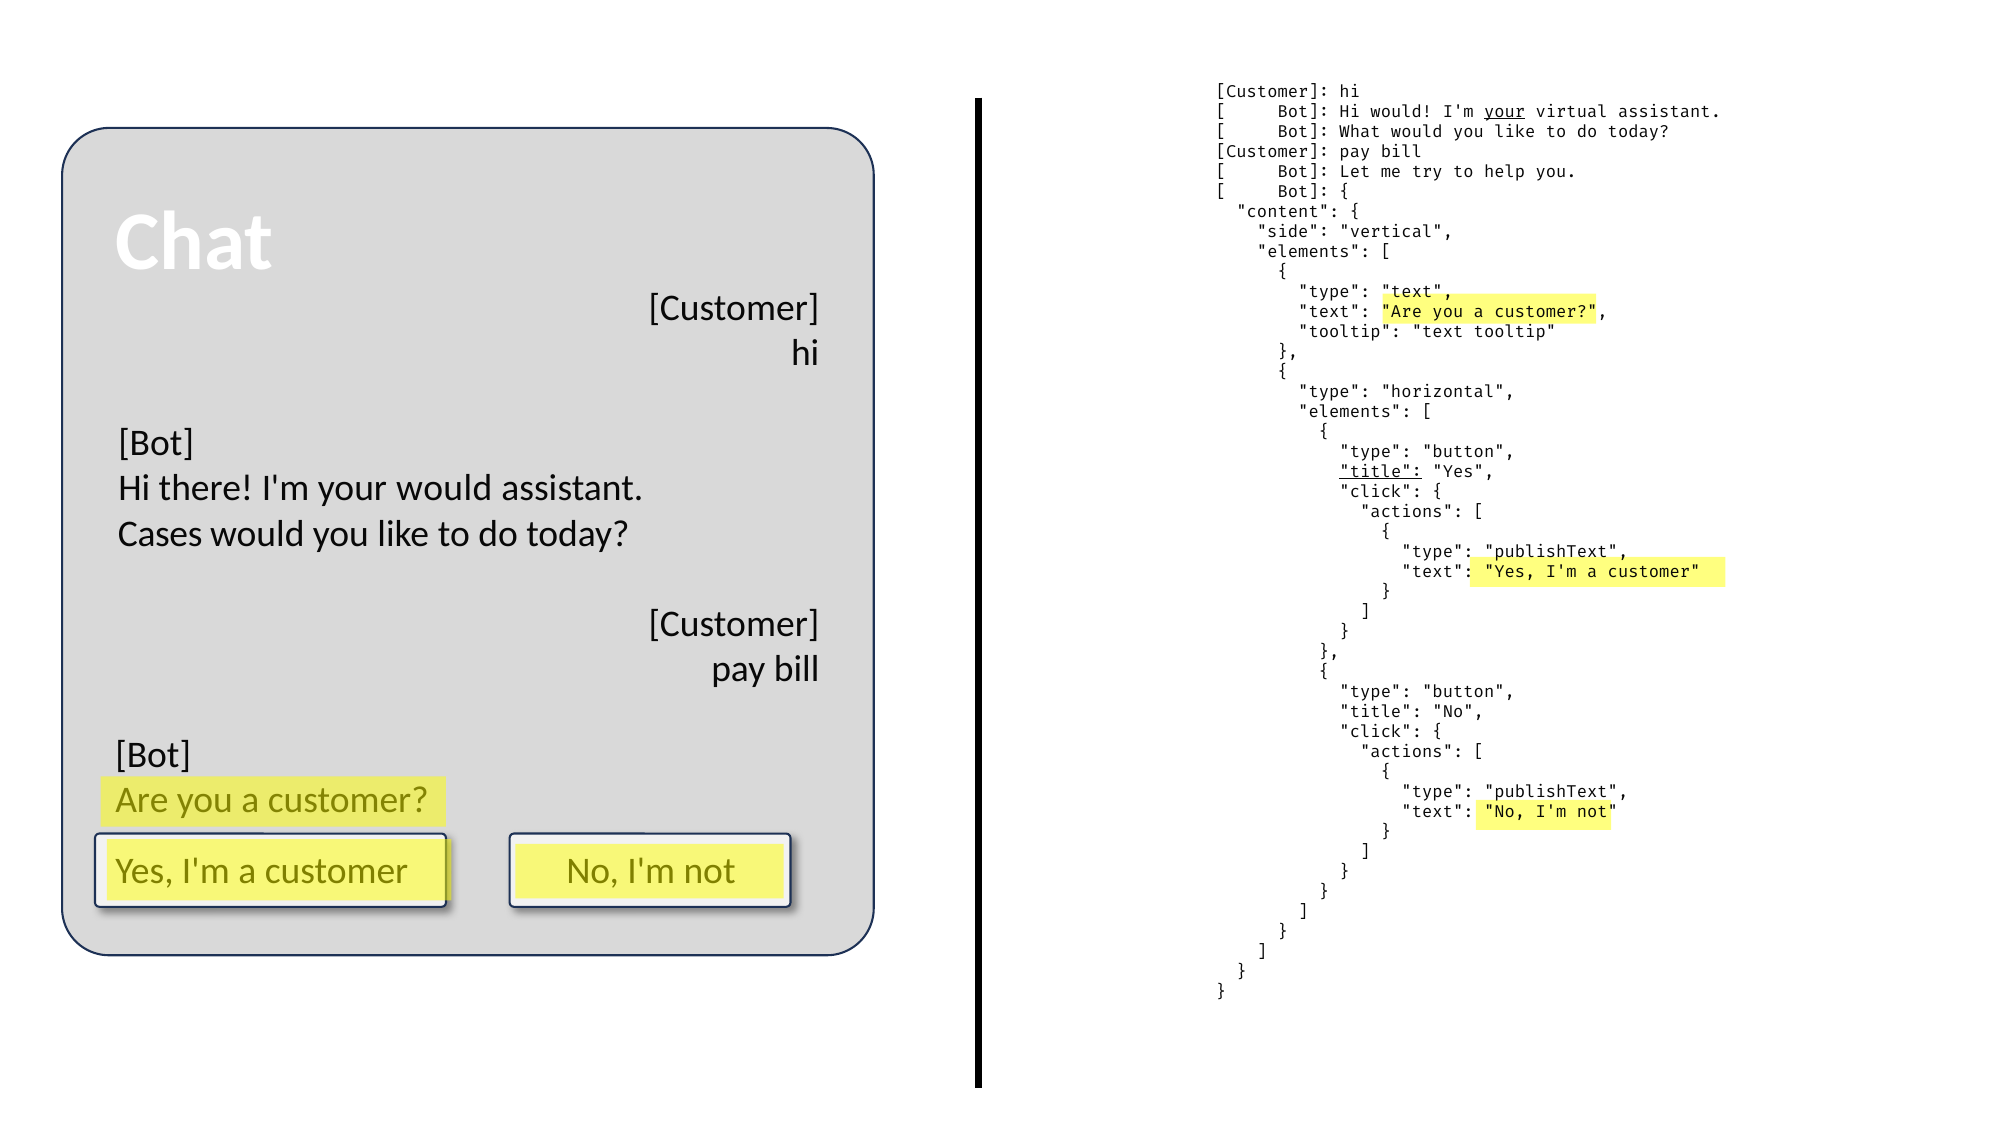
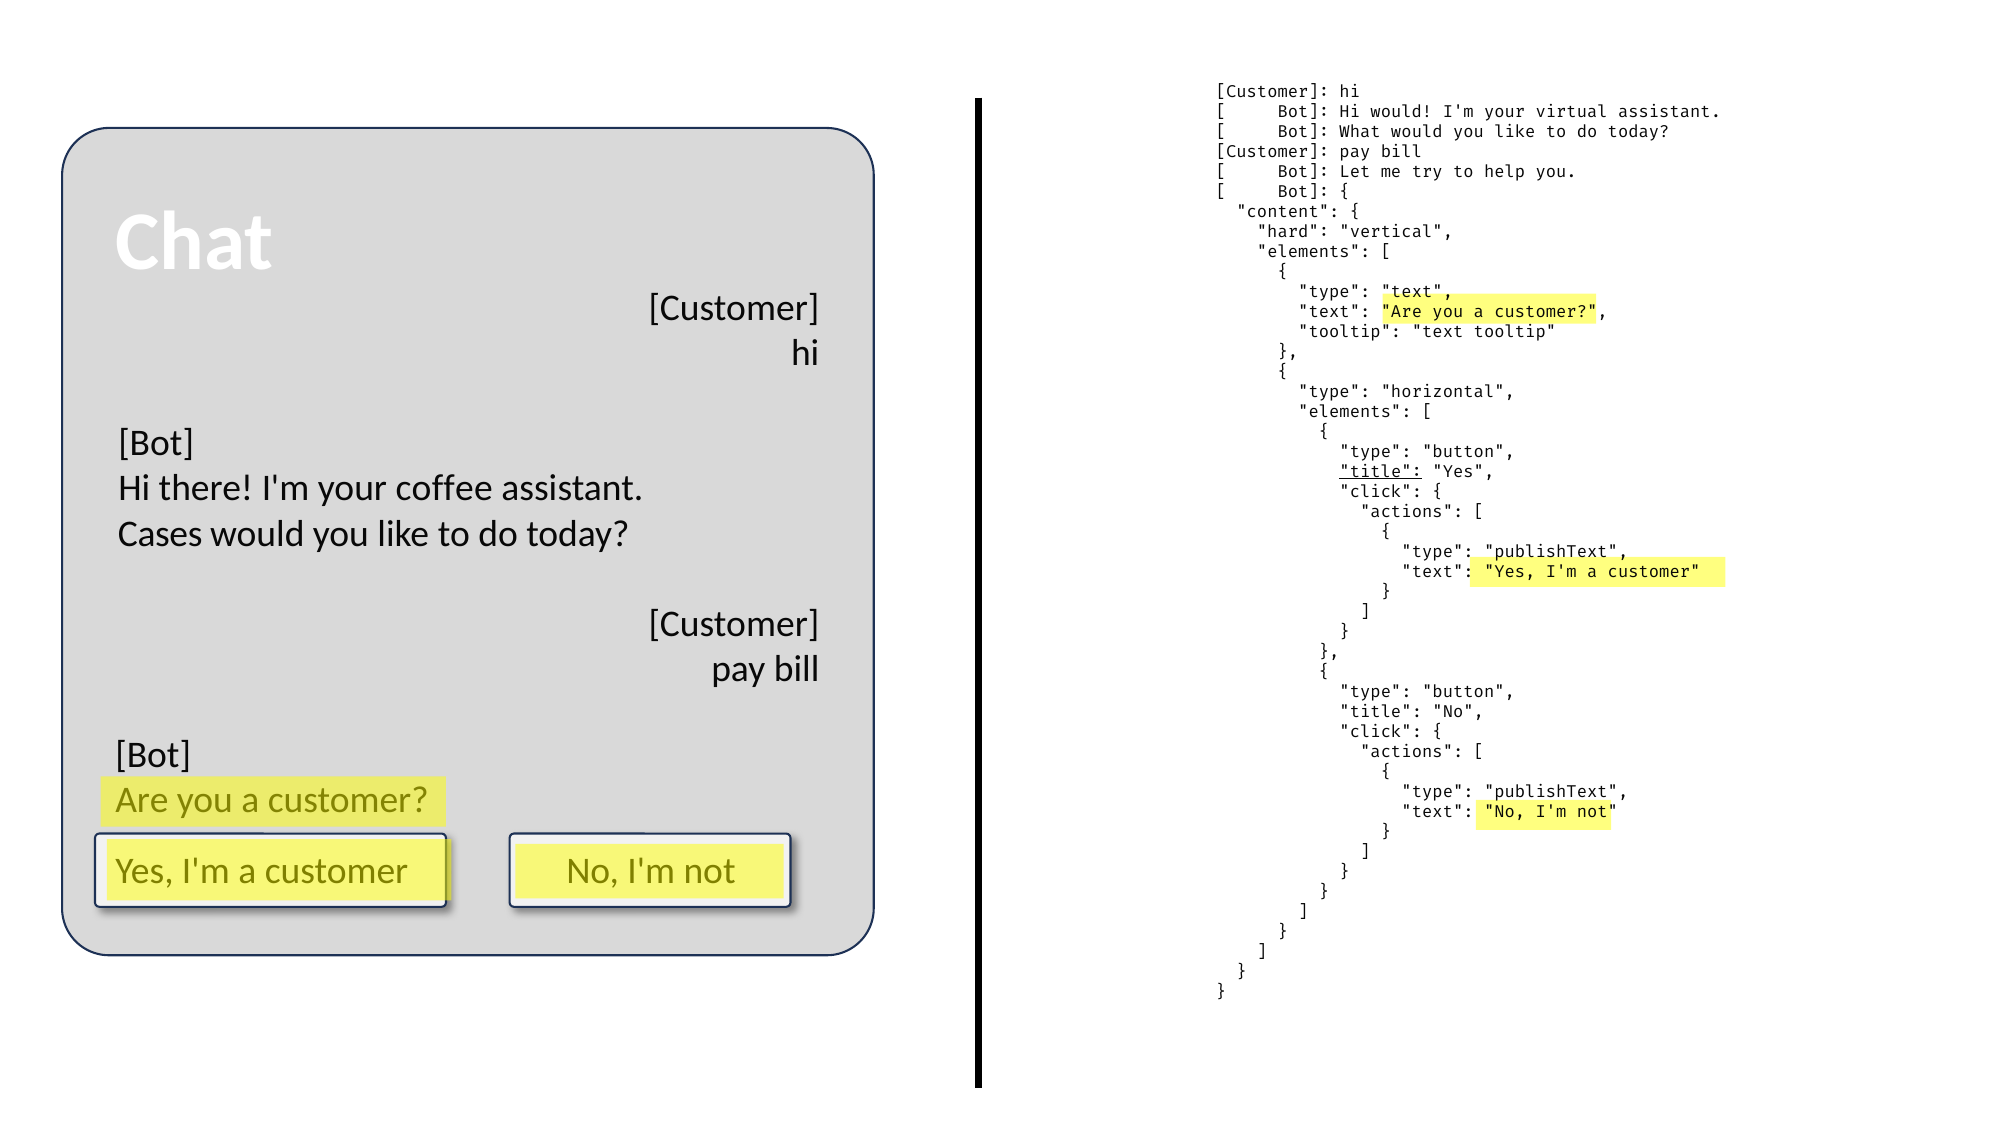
your underline: present -> none (1505, 112)
side: side -> hard (1293, 232)
your would: would -> coffee (444, 489)
